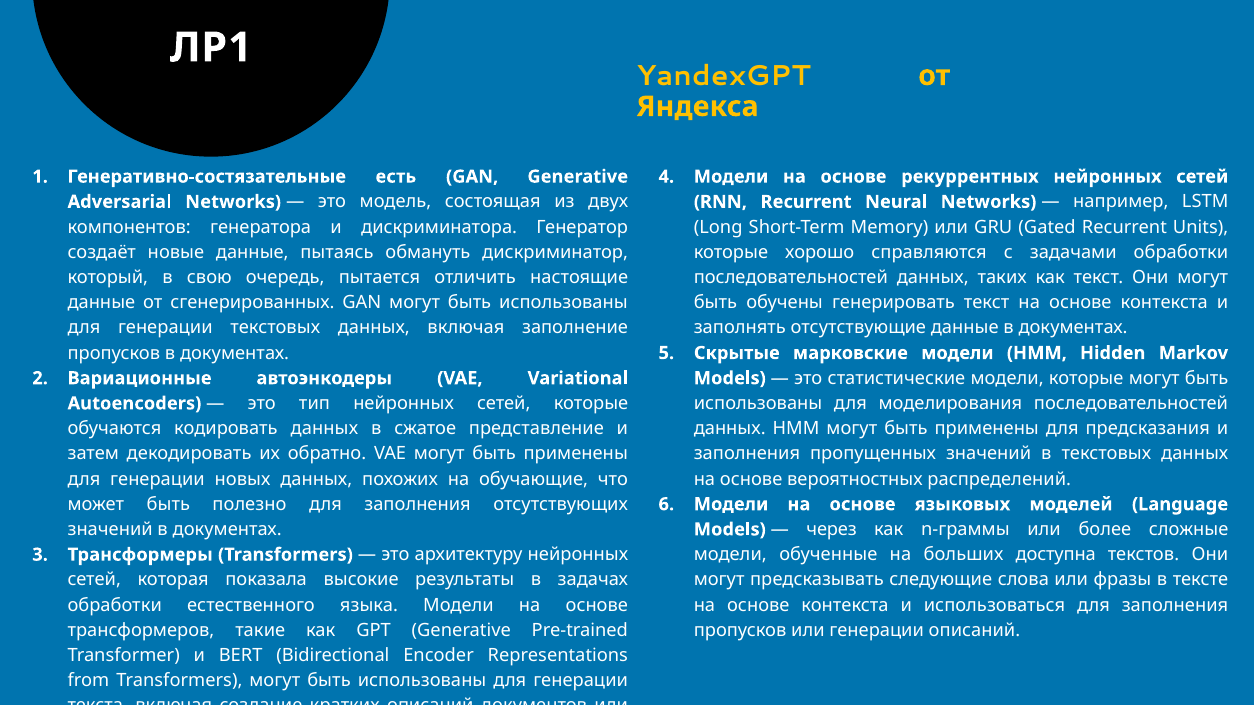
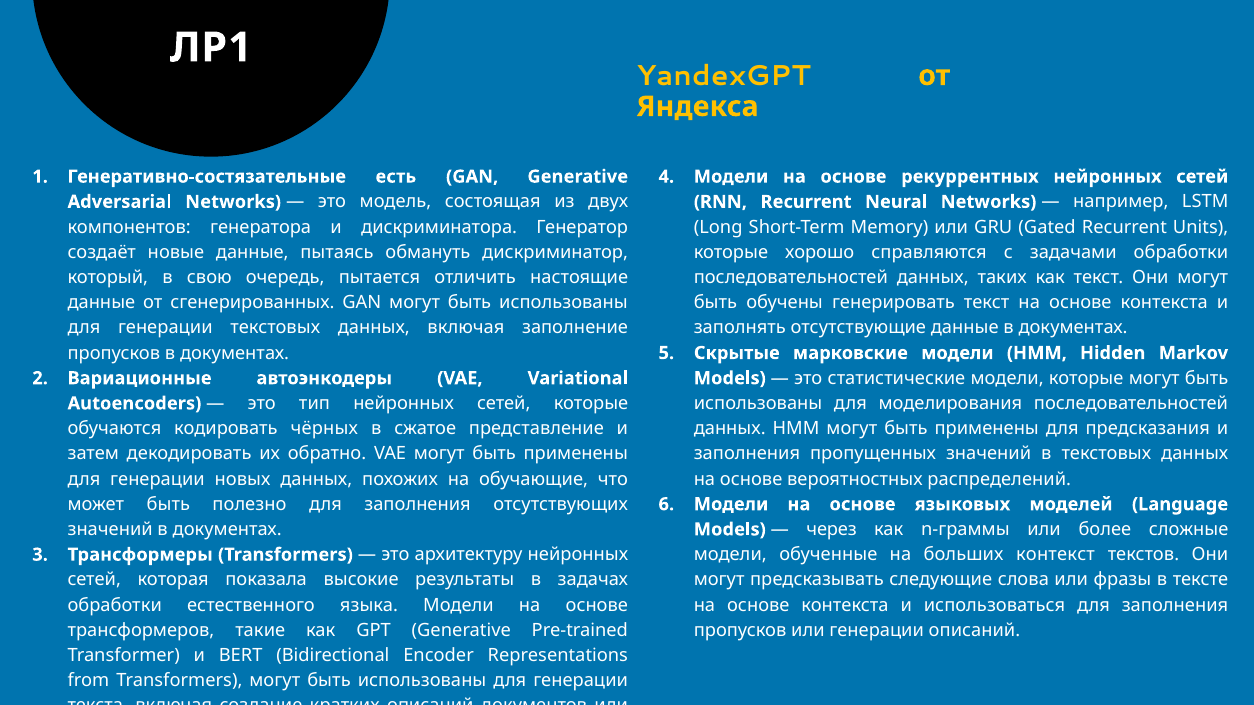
кодировать данных: данных -> чёрных (324, 429)
доступна: доступна -> контекст (1056, 555)
